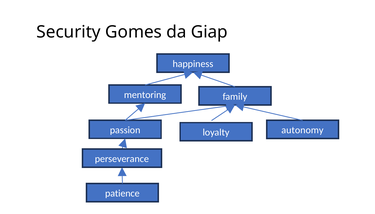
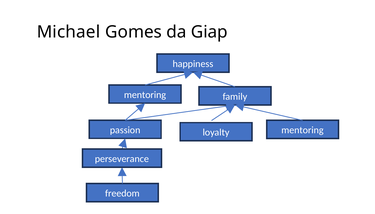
Security: Security -> Michael (69, 32)
passion autonomy: autonomy -> mentoring (302, 130)
patience: patience -> freedom (122, 194)
